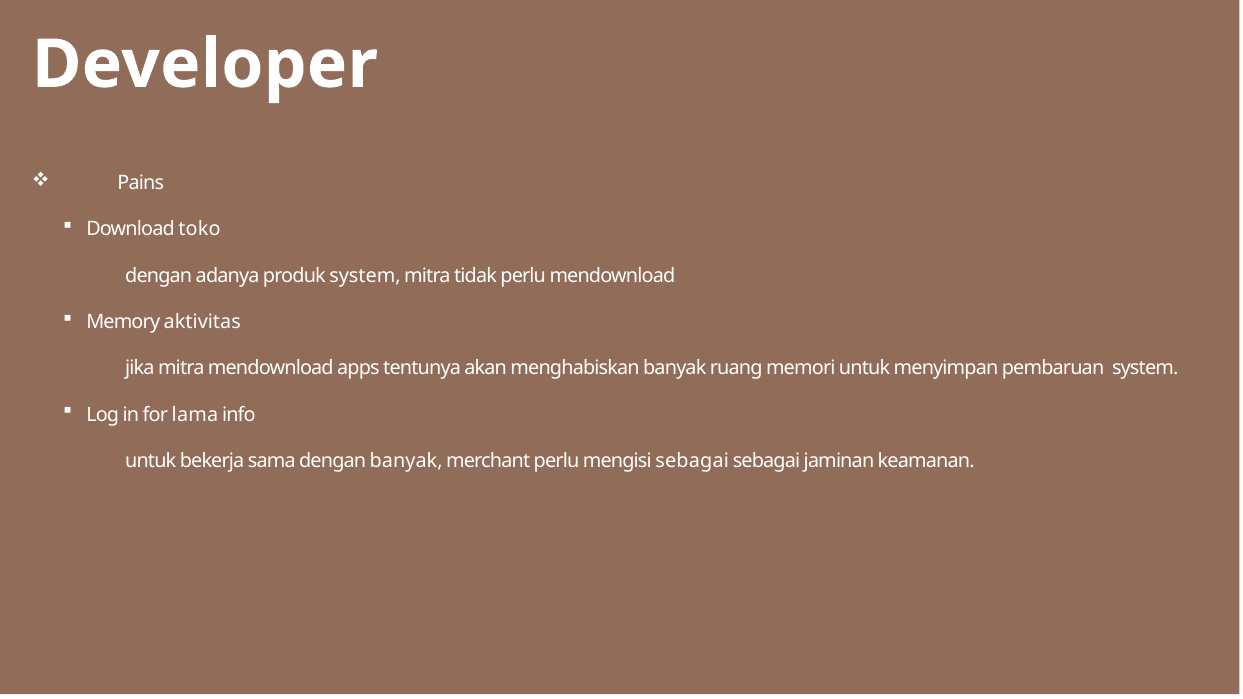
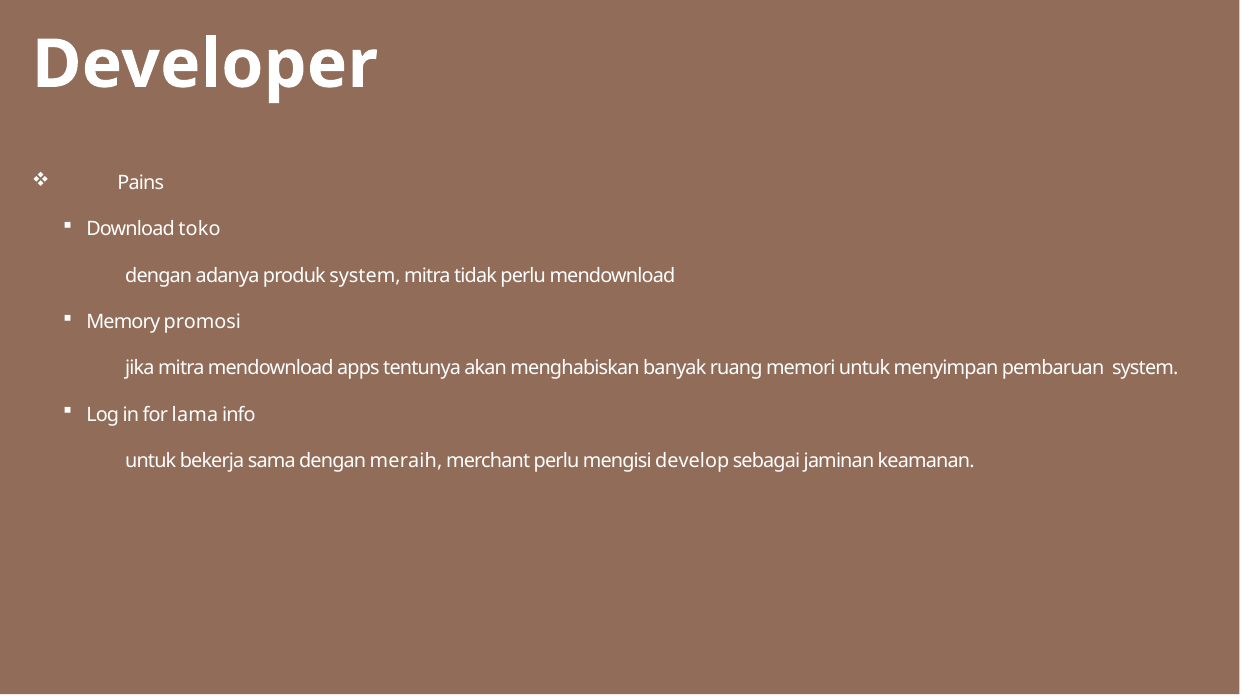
aktivitas: aktivitas -> promosi (202, 322)
dengan banyak: banyak -> meraih (406, 461)
mengisi sebagai: sebagai -> develop (692, 461)
